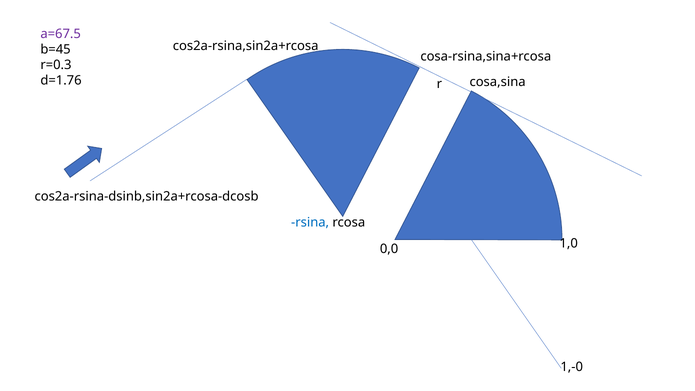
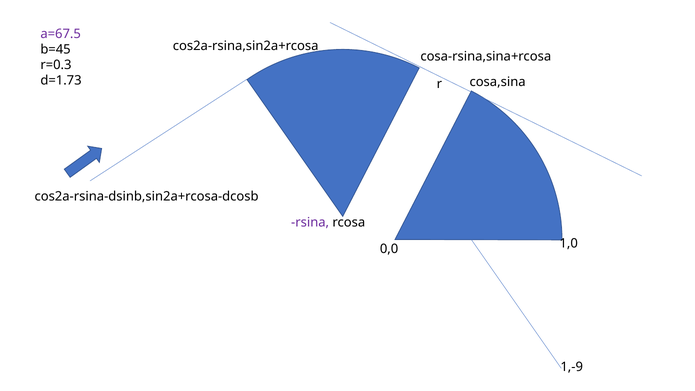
d=1.76: d=1.76 -> d=1.73 (61, 81)
rsina colour: blue -> purple (310, 222)
1,-0: 1,-0 -> 1,-9 (572, 367)
